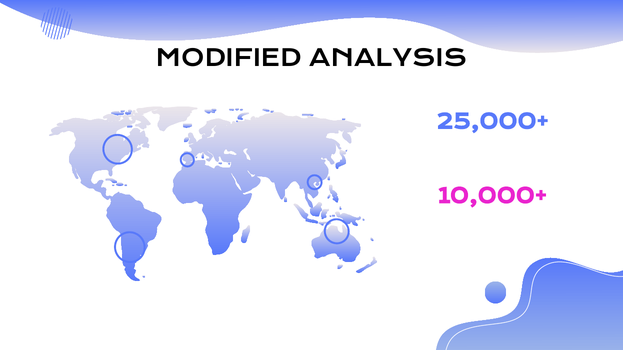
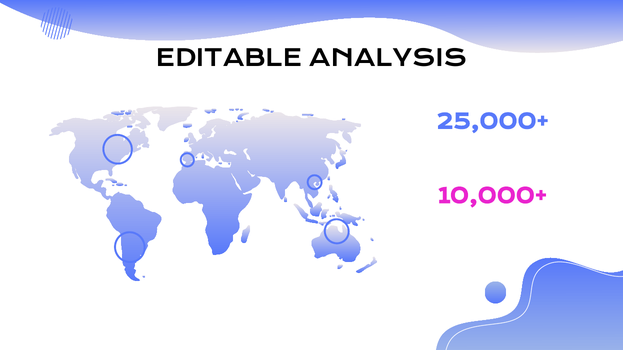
MODIFIED: MODIFIED -> EDITABLE (229, 59)
